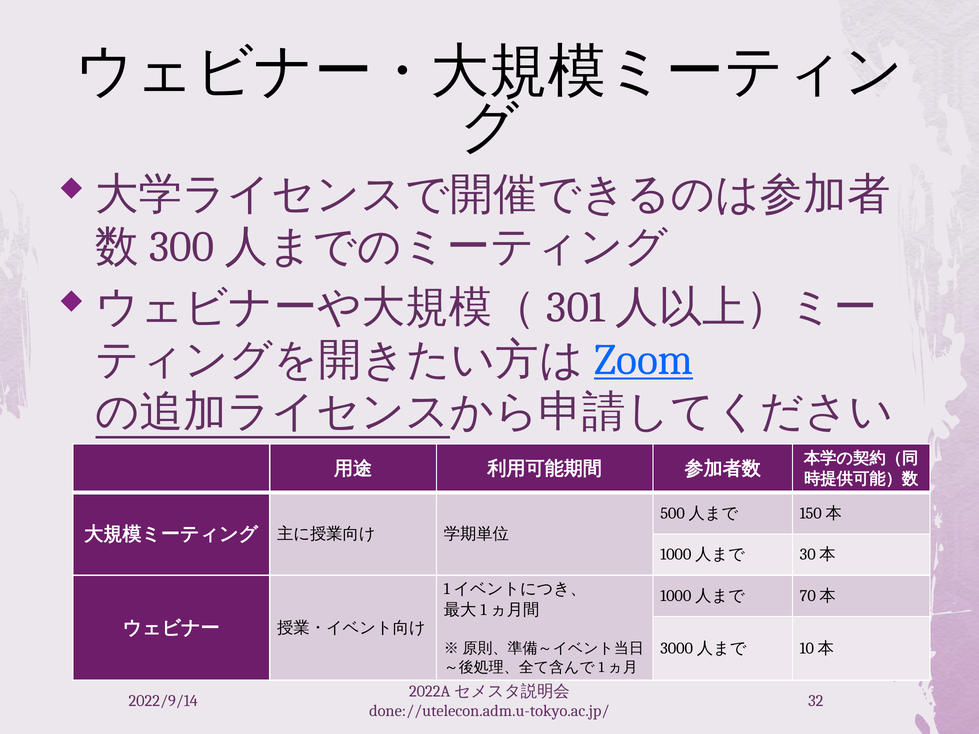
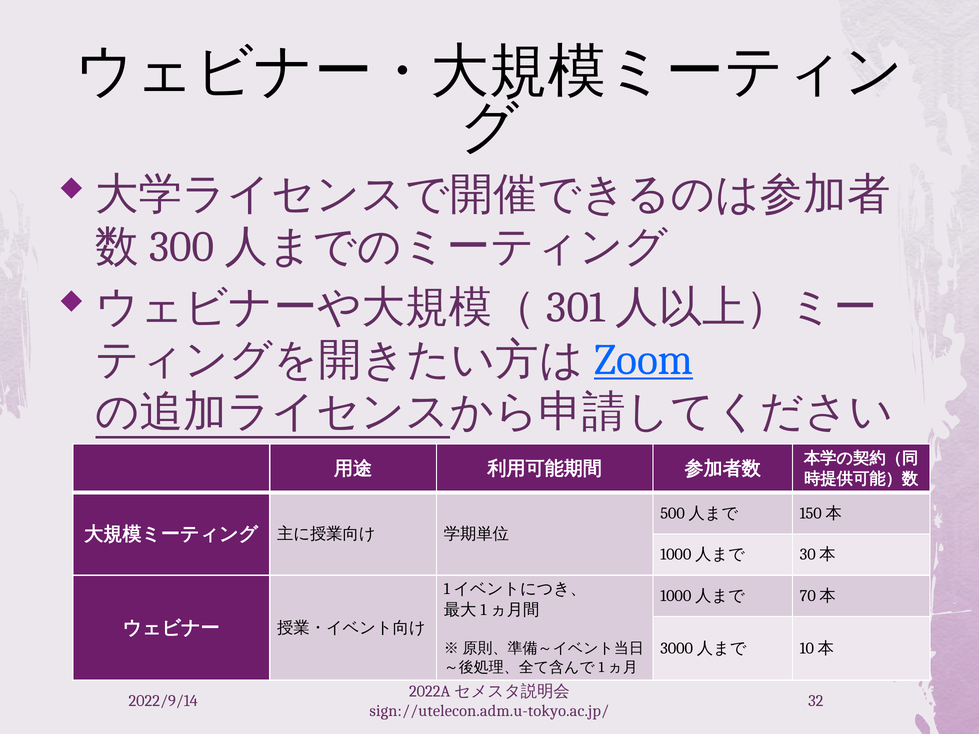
done://utelecon.adm.u-tokyo.ac.jp/: done://utelecon.adm.u-tokyo.ac.jp/ -> sign://utelecon.adm.u-tokyo.ac.jp/ (489, 711)
